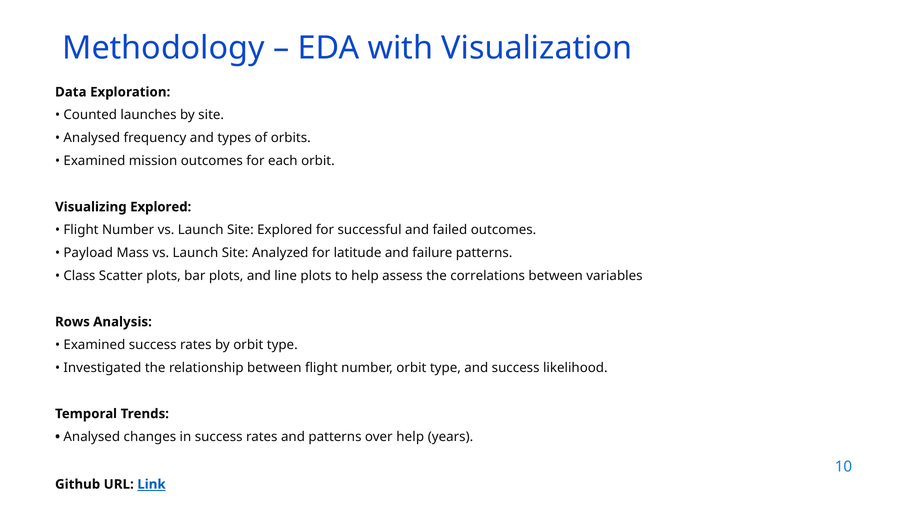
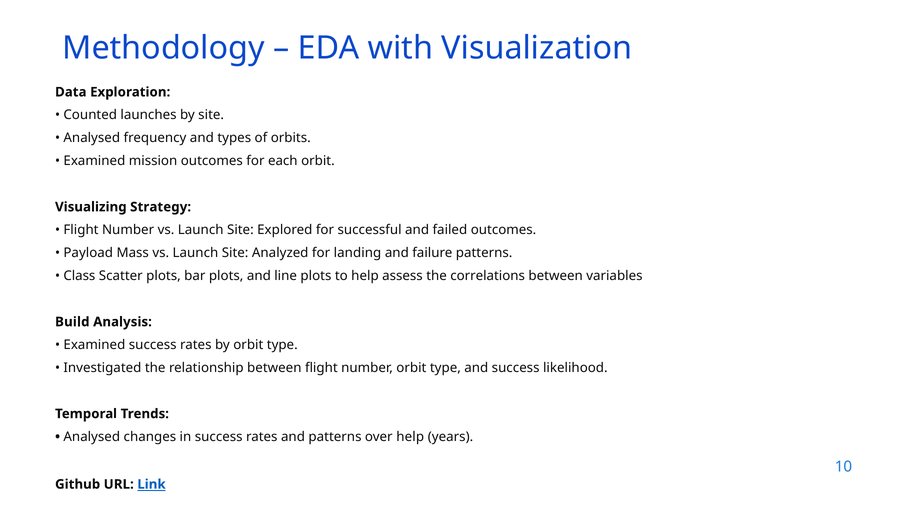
Visualizing Explored: Explored -> Strategy (161, 207)
latitude: latitude -> landing (357, 253)
Rows: Rows -> Build (72, 322)
